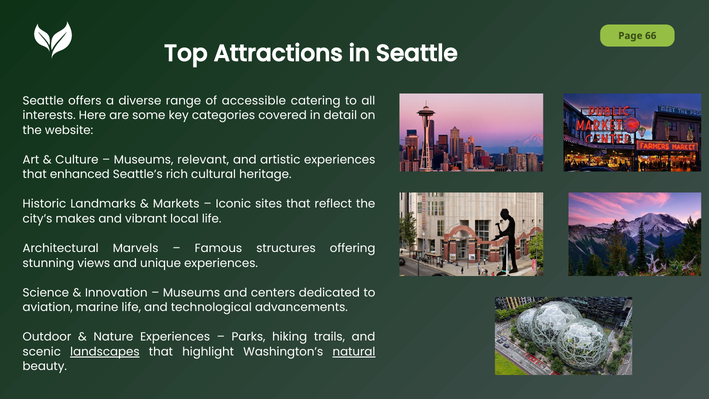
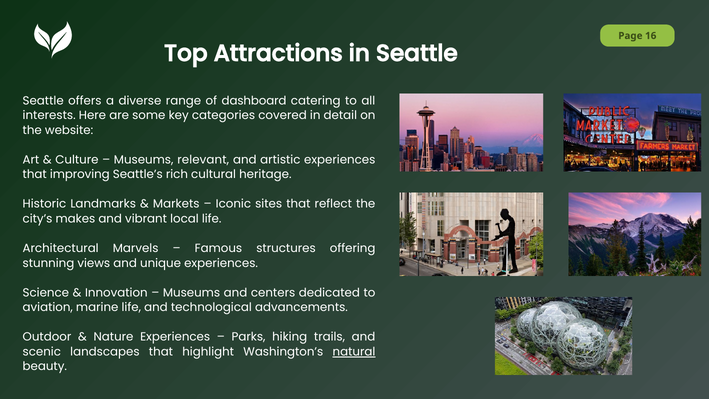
66: 66 -> 16 (651, 36)
accessible: accessible -> dashboard (254, 101)
enhanced: enhanced -> improving (80, 174)
landscapes underline: present -> none (105, 352)
